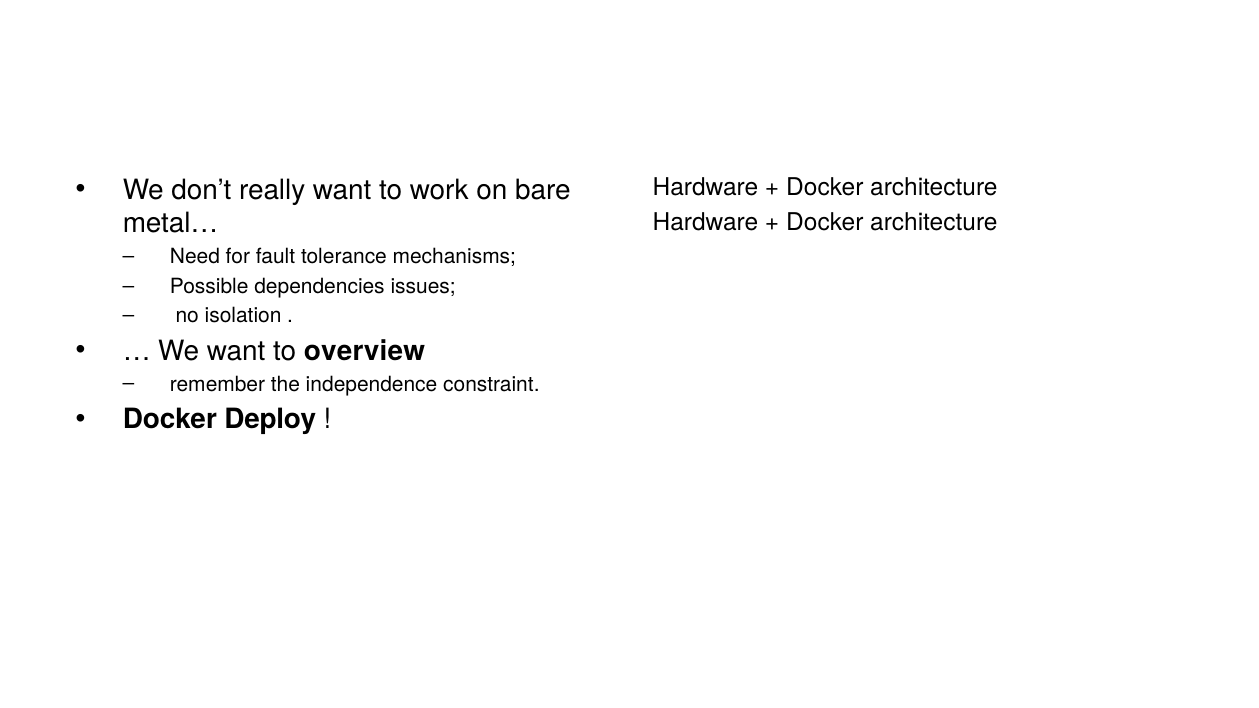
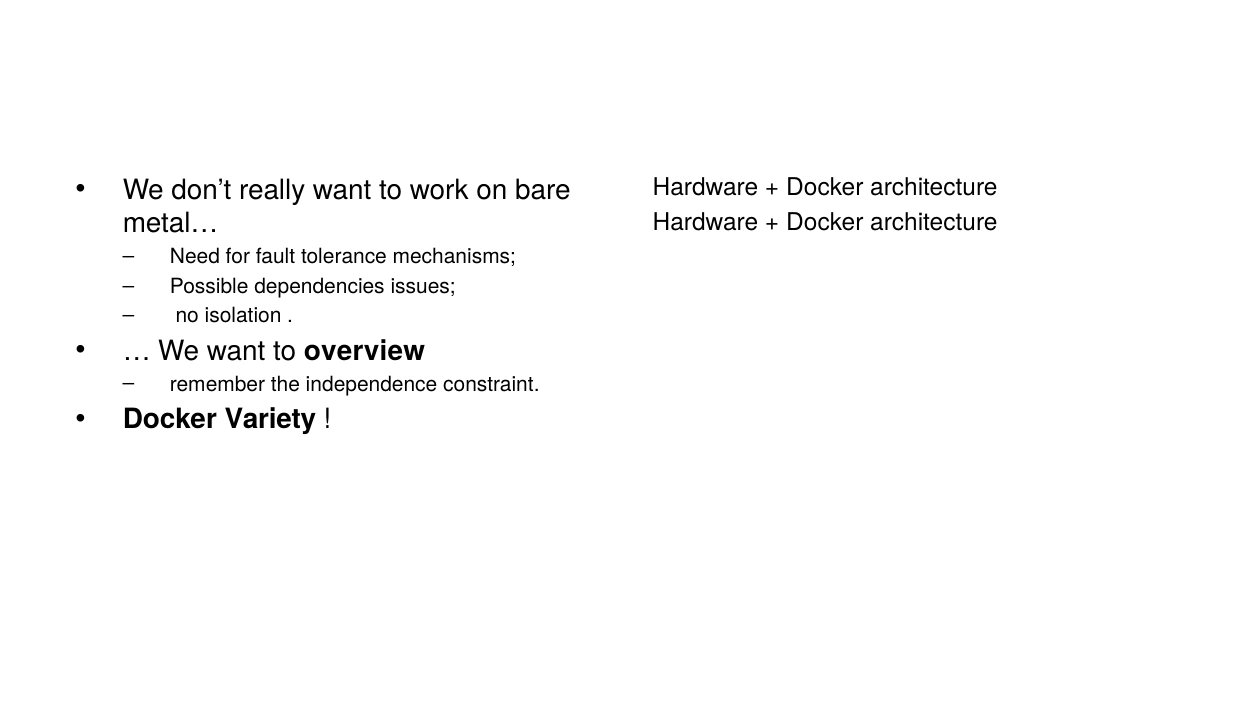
Deploy: Deploy -> Variety (270, 420)
